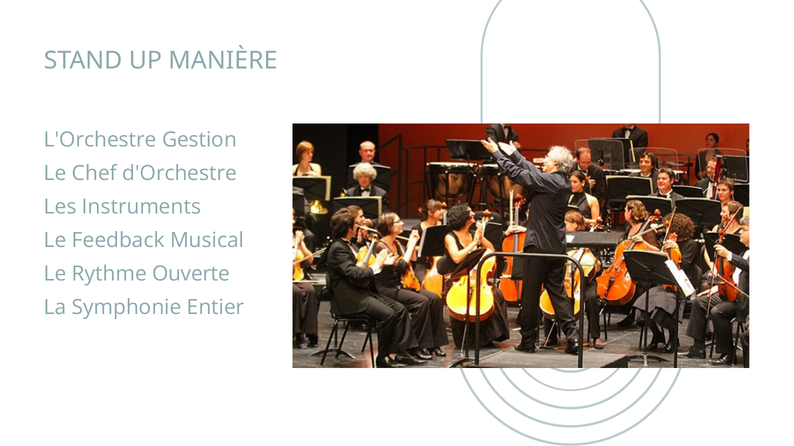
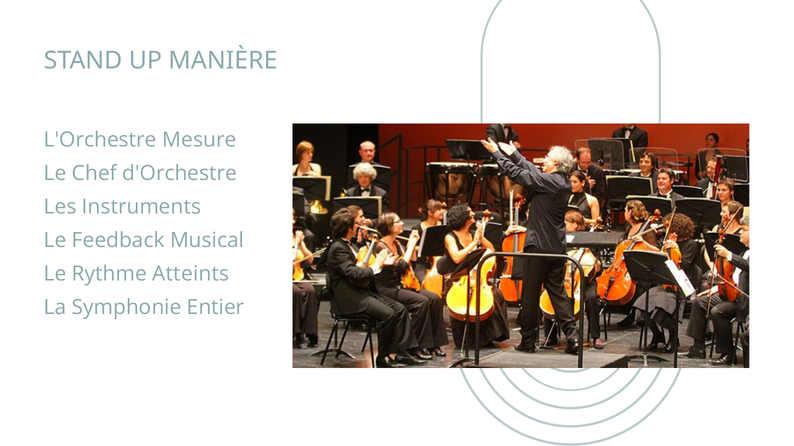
Gestion: Gestion -> Mesure (199, 140)
Ouverte: Ouverte -> Atteints (191, 274)
